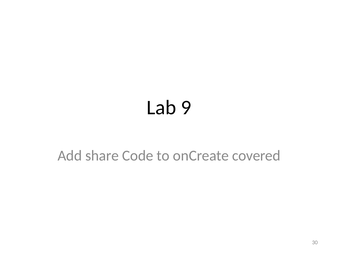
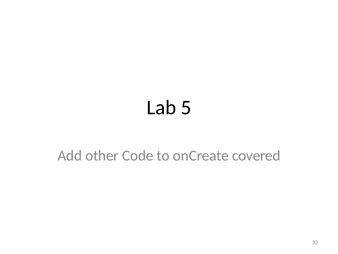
9: 9 -> 5 (186, 107)
share: share -> other (102, 155)
